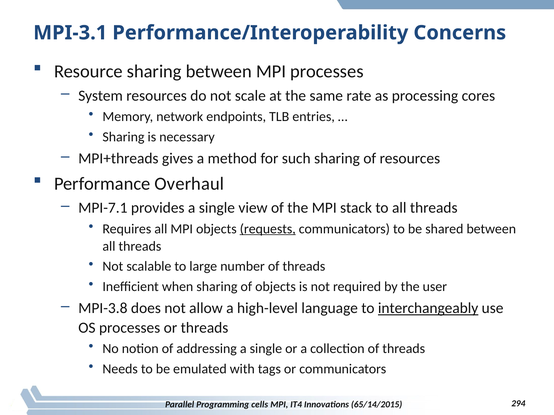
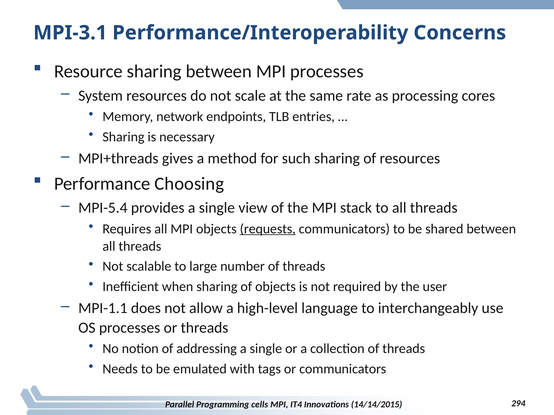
Overhaul: Overhaul -> Choosing (189, 184)
MPI-7.1: MPI-7.1 -> MPI-5.4 (103, 208)
MPI-3.8: MPI-3.8 -> MPI-1.1 (103, 309)
interchangeably underline: present -> none (428, 309)
65/14/2015: 65/14/2015 -> 14/14/2015 (377, 405)
